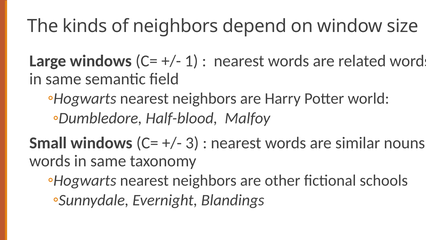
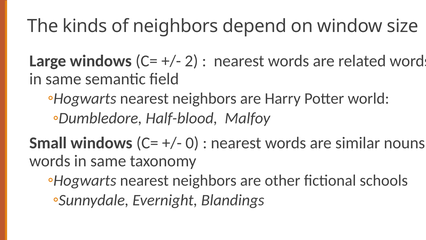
1: 1 -> 2 (191, 61)
3: 3 -> 0 (192, 143)
